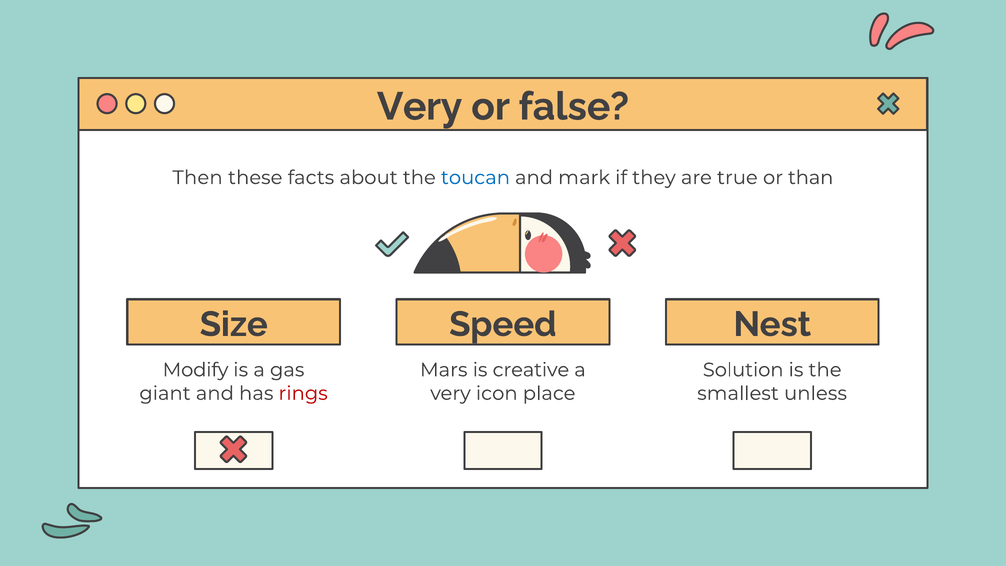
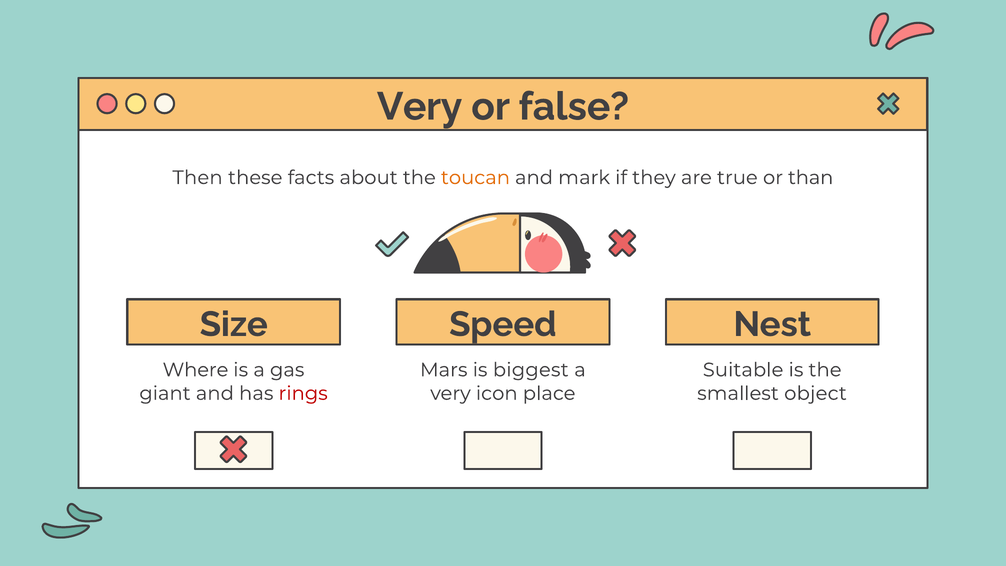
toucan colour: blue -> orange (475, 178)
Modify: Modify -> Where (195, 370)
creative: creative -> biggest (531, 370)
Solution: Solution -> Suitable (743, 370)
unless: unless -> object (815, 393)
